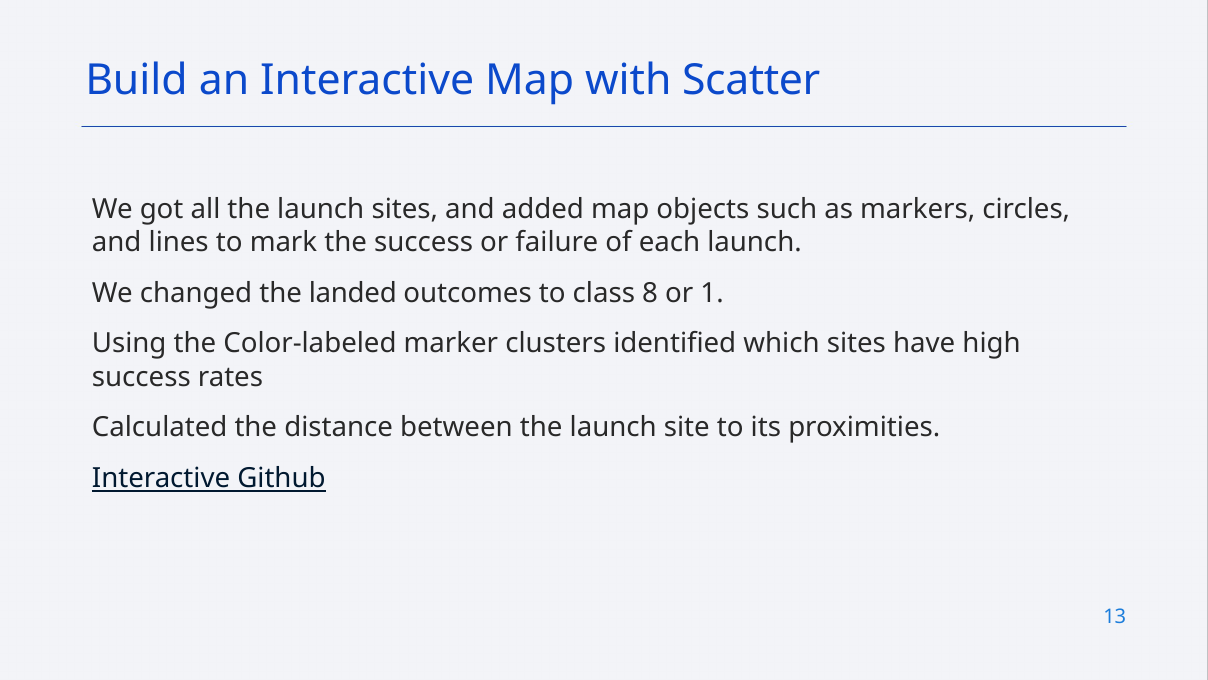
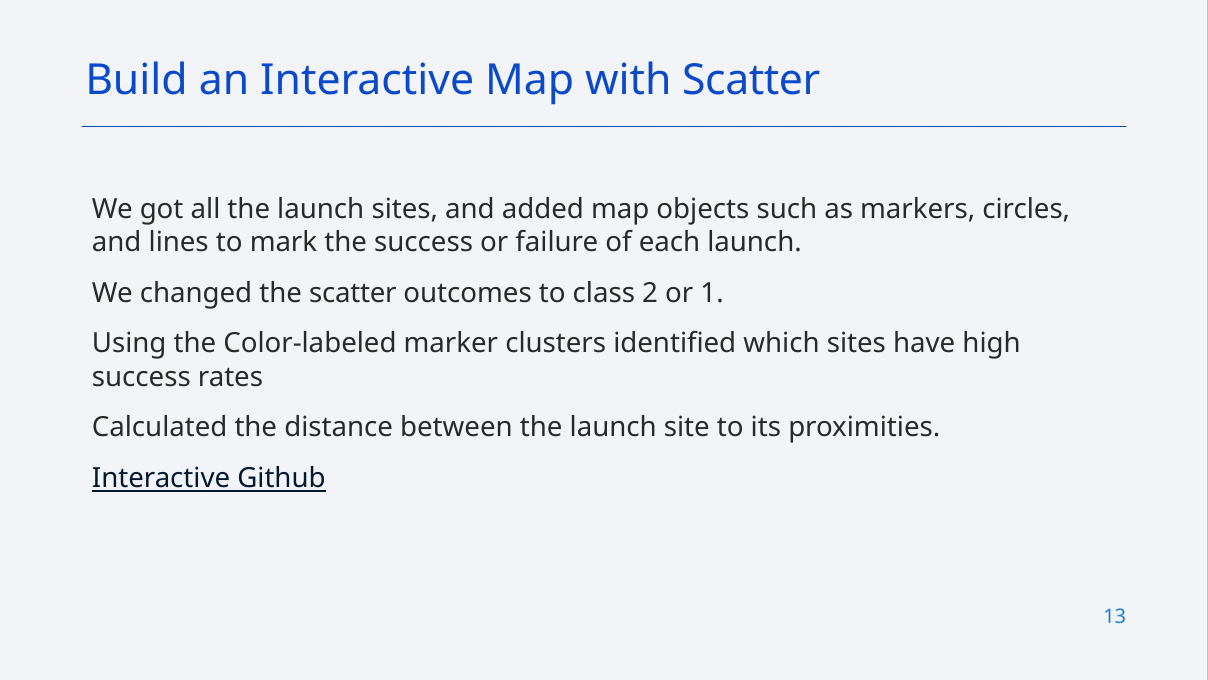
the landed: landed -> scatter (353, 293)
8: 8 -> 2 (650, 293)
